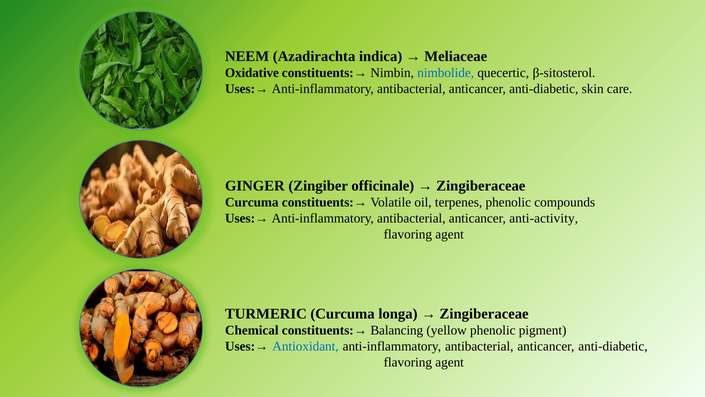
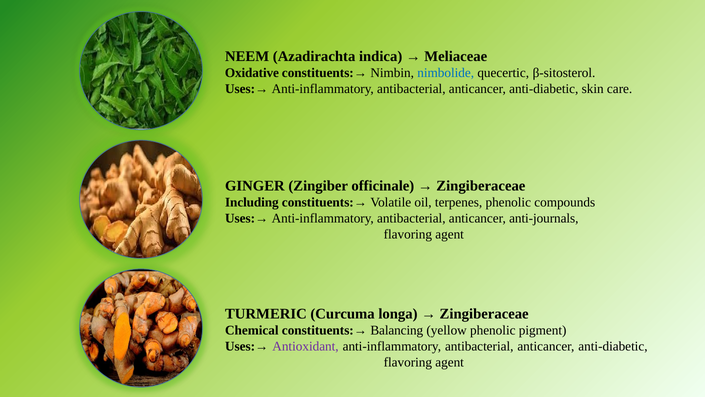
Curcuma: Curcuma -> Including (252, 202)
anti-activity: anti-activity -> anti-journals (544, 218)
Antioxidant colour: blue -> purple (306, 346)
